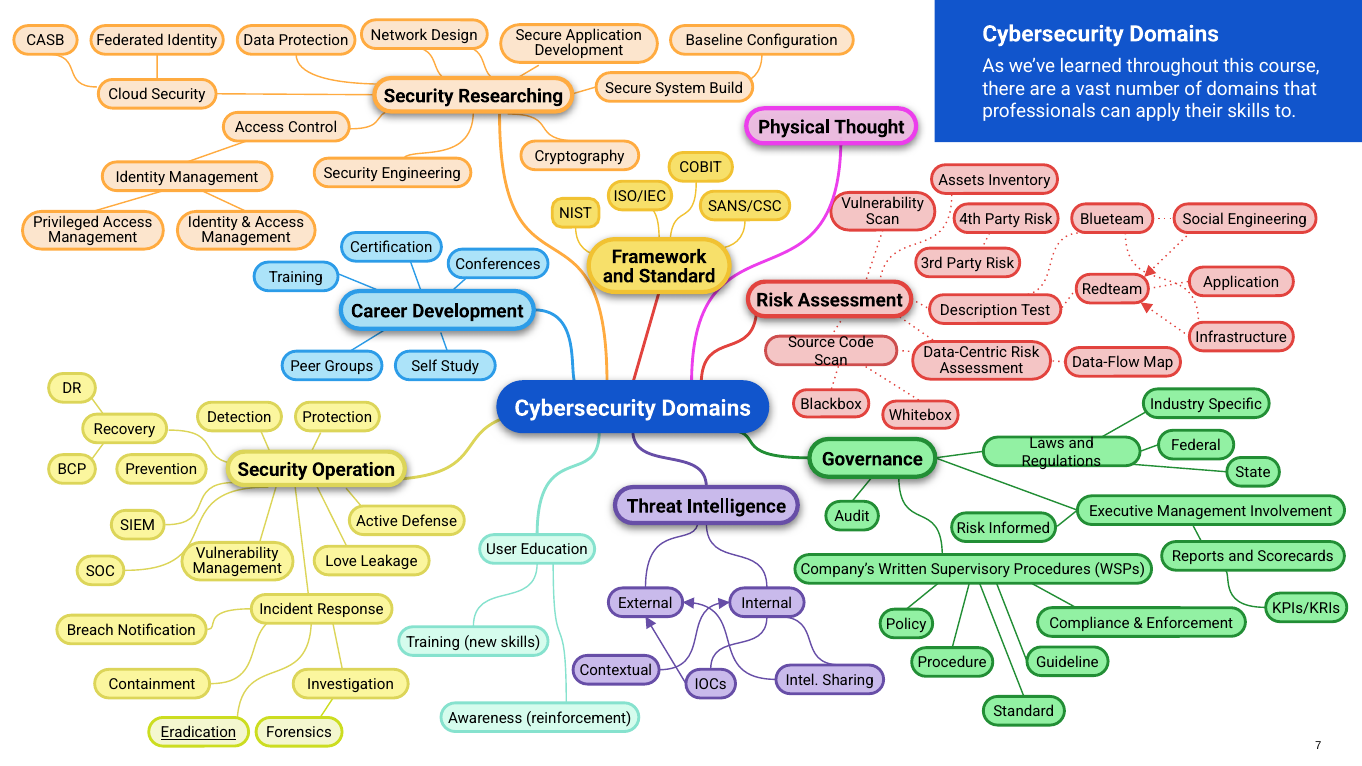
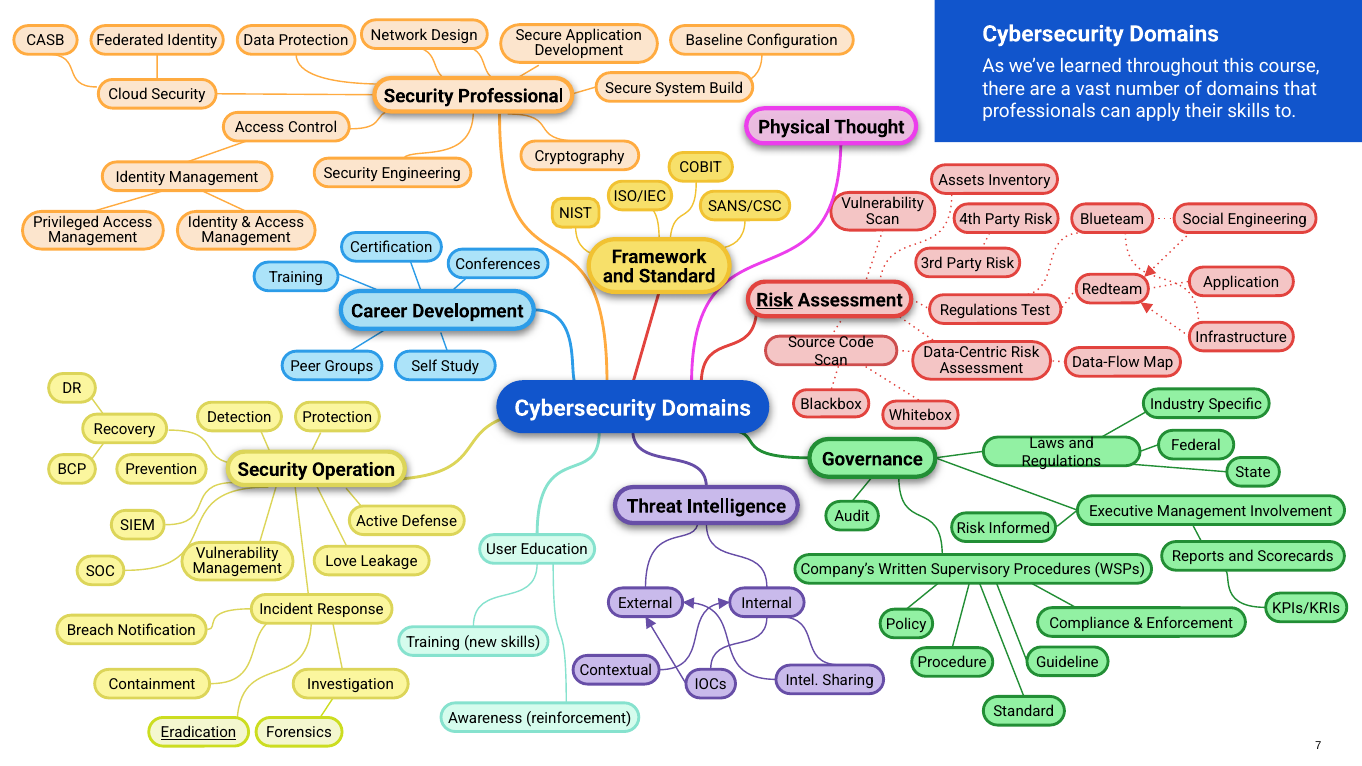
Researching: Researching -> Professional (511, 96)
Risk underline: none -> present (775, 300)
Description: Description -> Regulations (979, 310)
